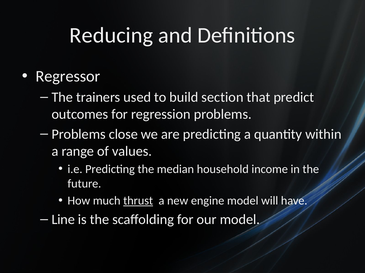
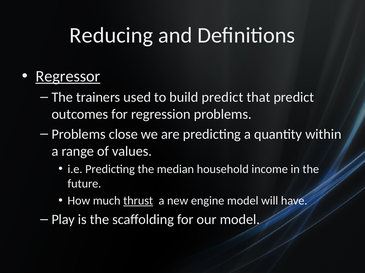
Regressor underline: none -> present (68, 77)
build section: section -> predict (222, 98)
Line: Line -> Play (63, 220)
